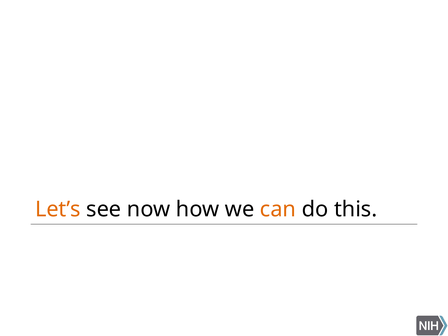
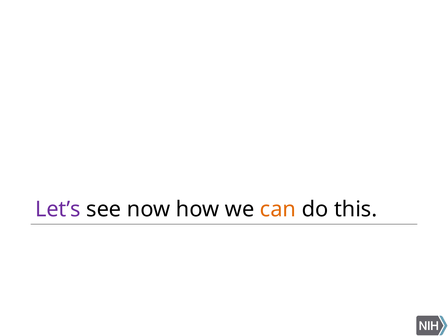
Let’s colour: orange -> purple (58, 209)
